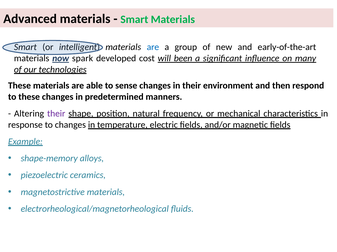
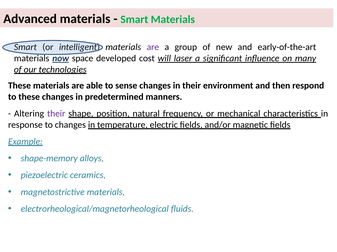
are colour: blue -> purple (153, 47)
spark: spark -> space (83, 58)
been: been -> laser (183, 58)
